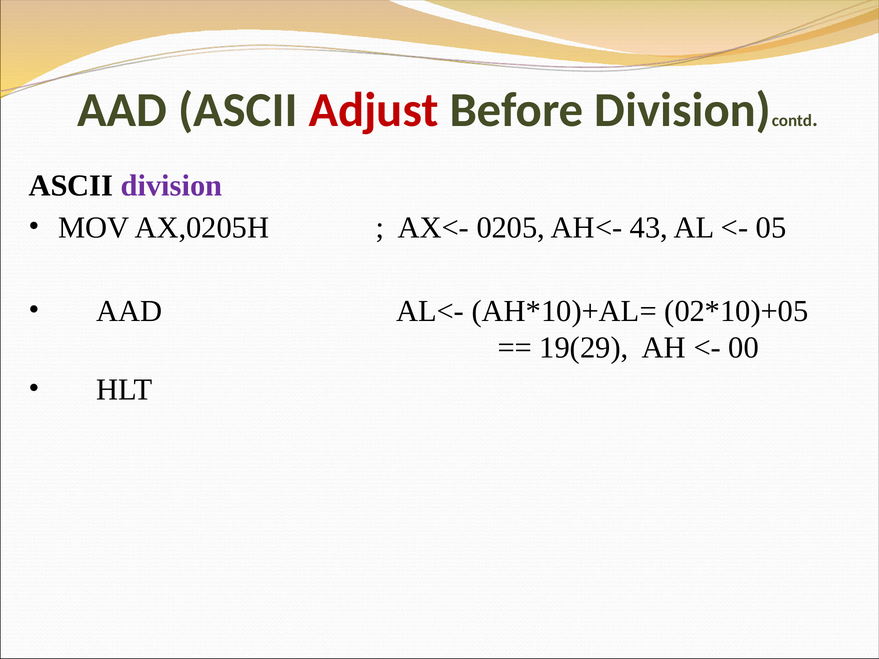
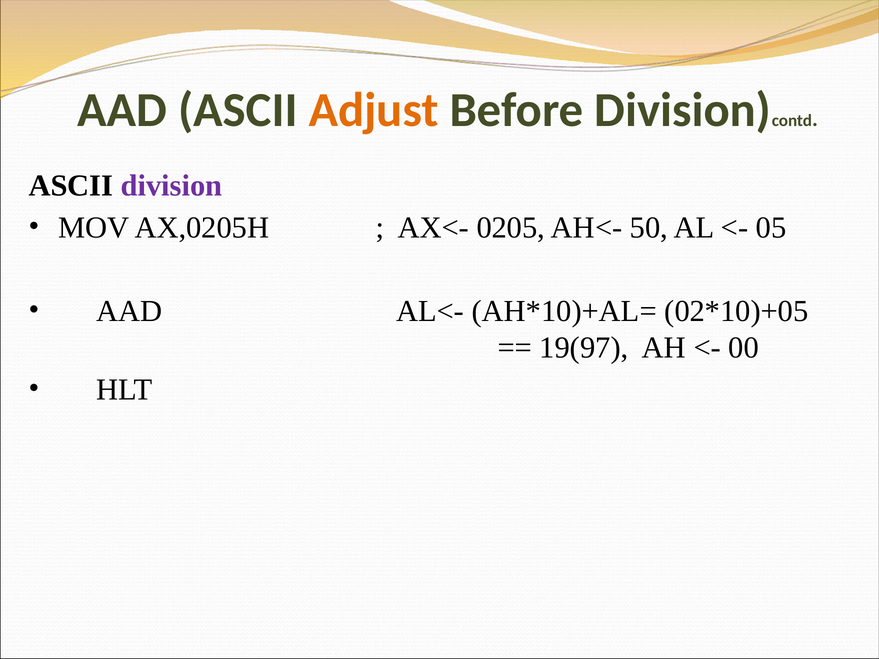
Adjust colour: red -> orange (374, 110)
43: 43 -> 50 (649, 228)
19(29: 19(29 -> 19(97 (584, 348)
